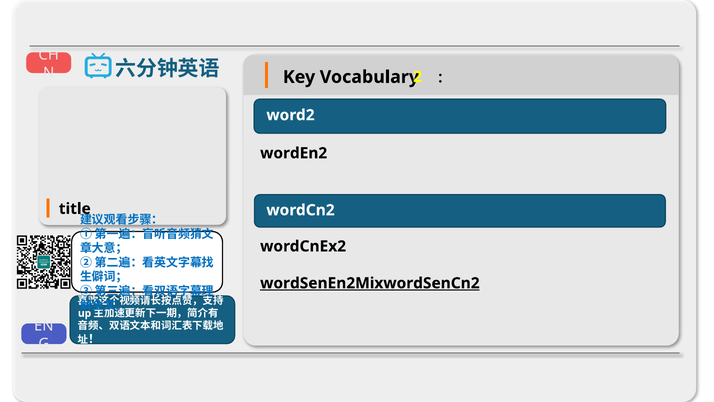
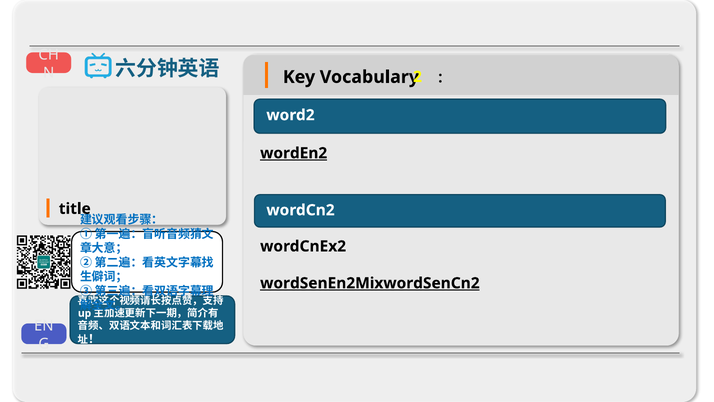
wordEn2 underline: none -> present (294, 153)
